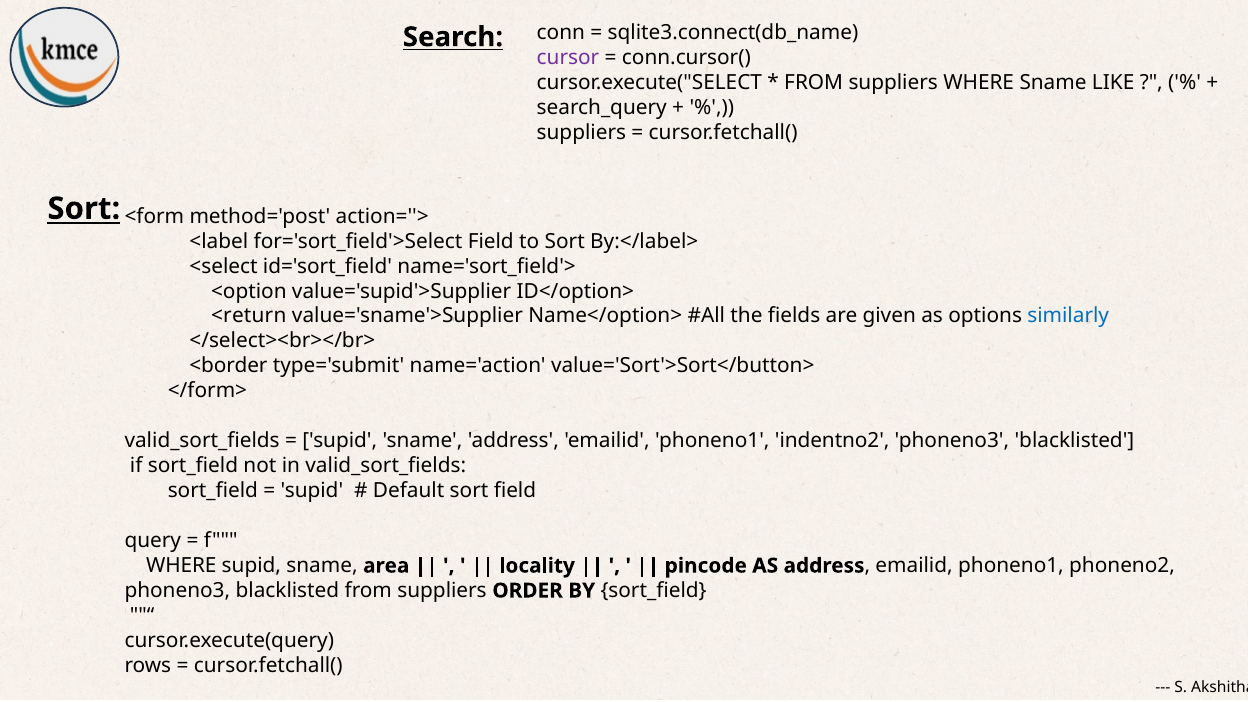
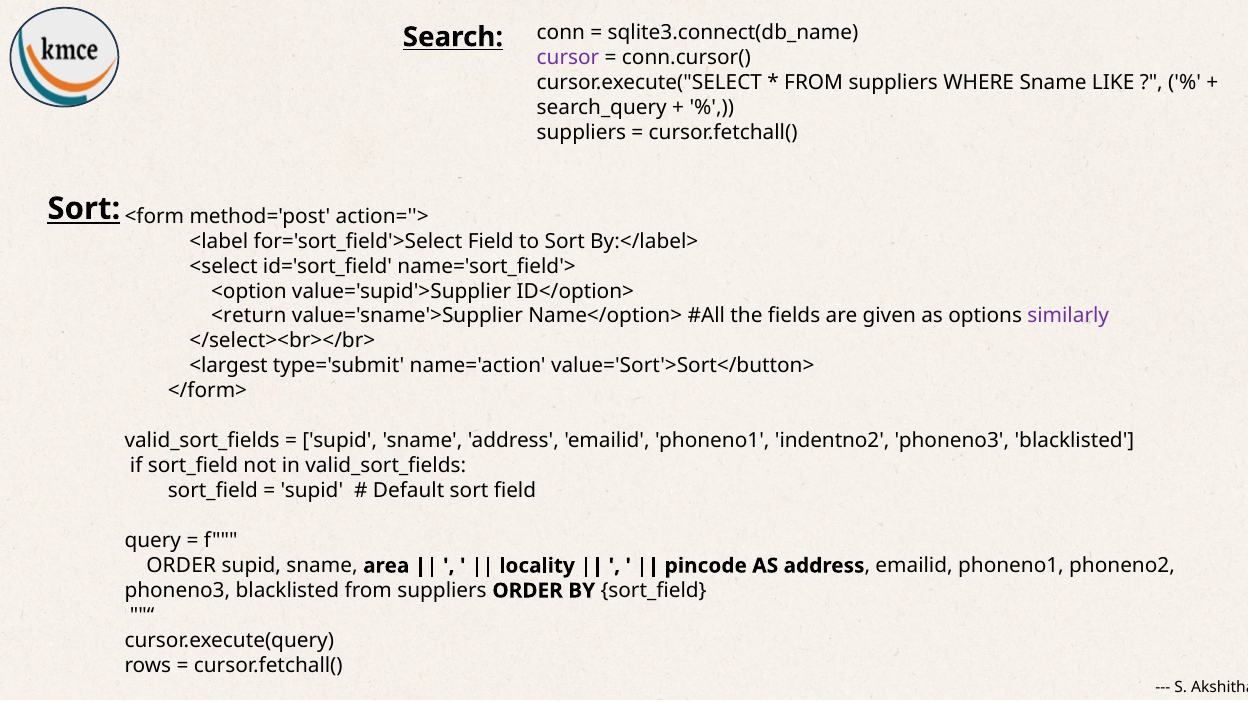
similarly colour: blue -> purple (1068, 316)
<border: <border -> <largest (229, 366)
WHERE: WHERE -> ORDER (181, 566)
